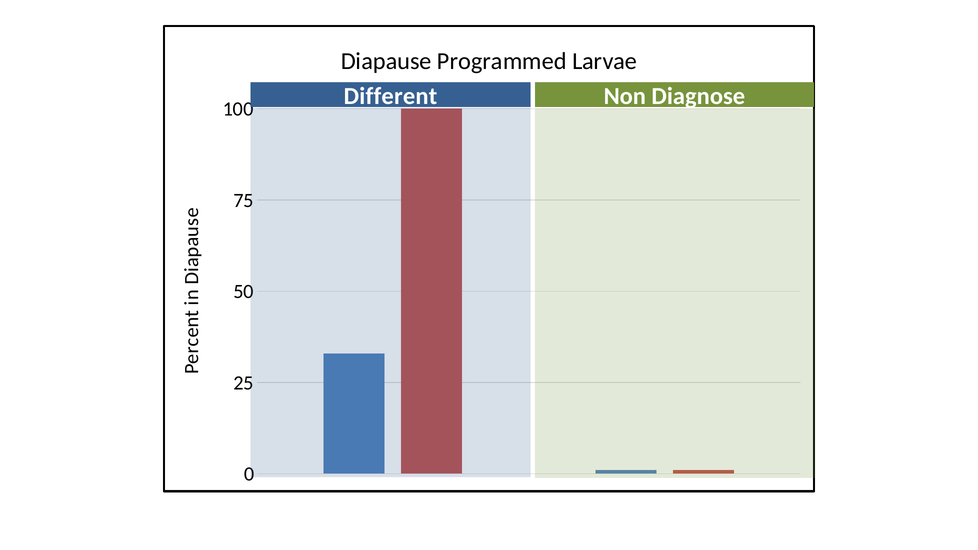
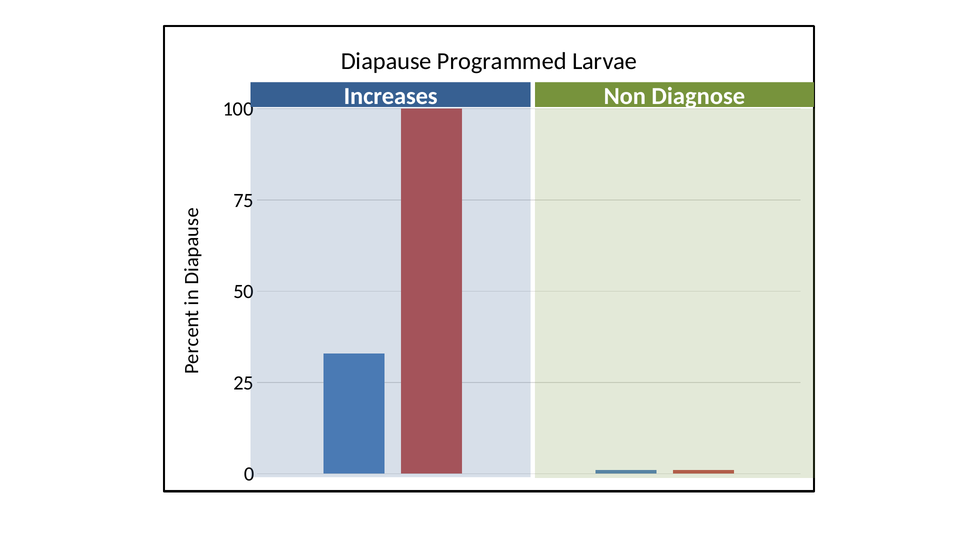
Different: Different -> Increases (391, 96)
